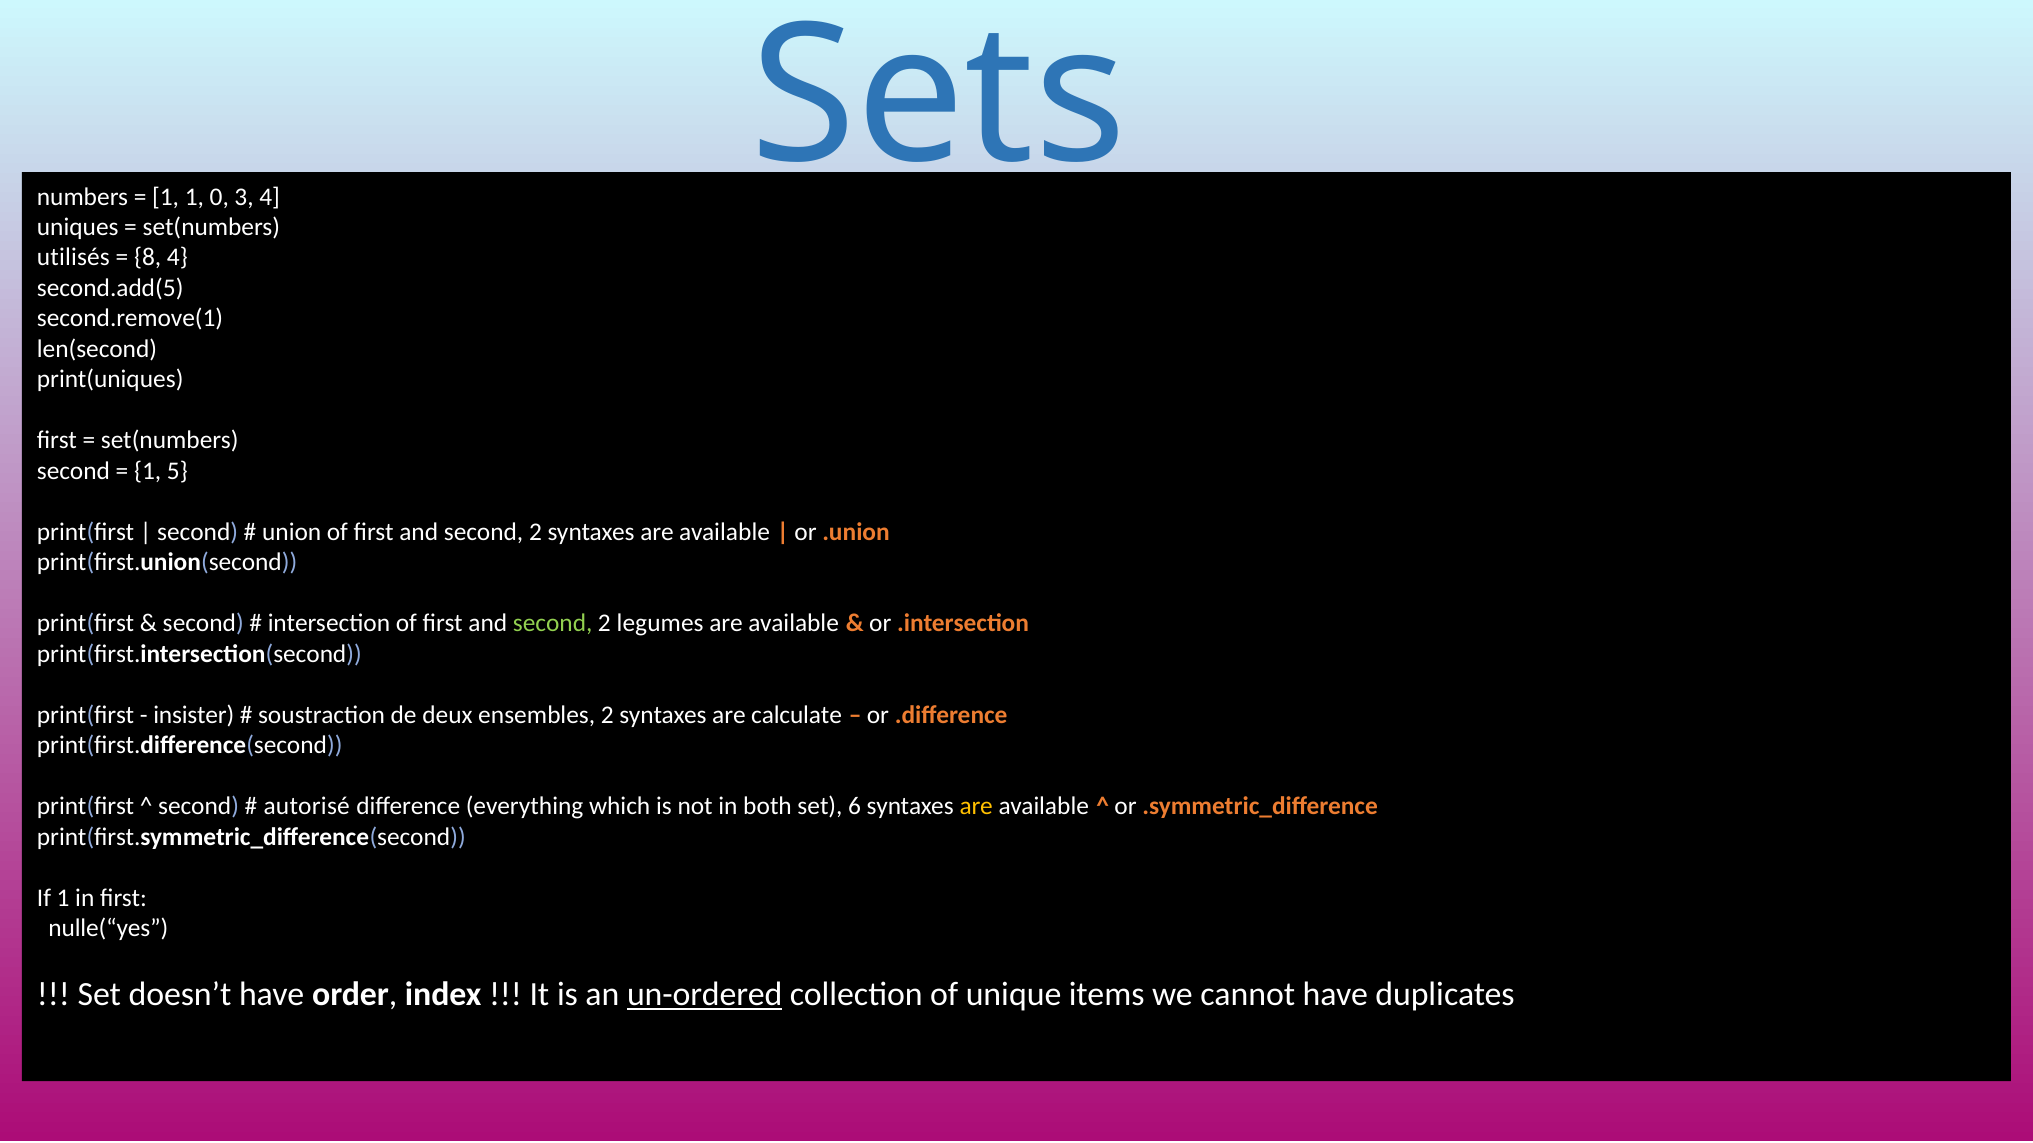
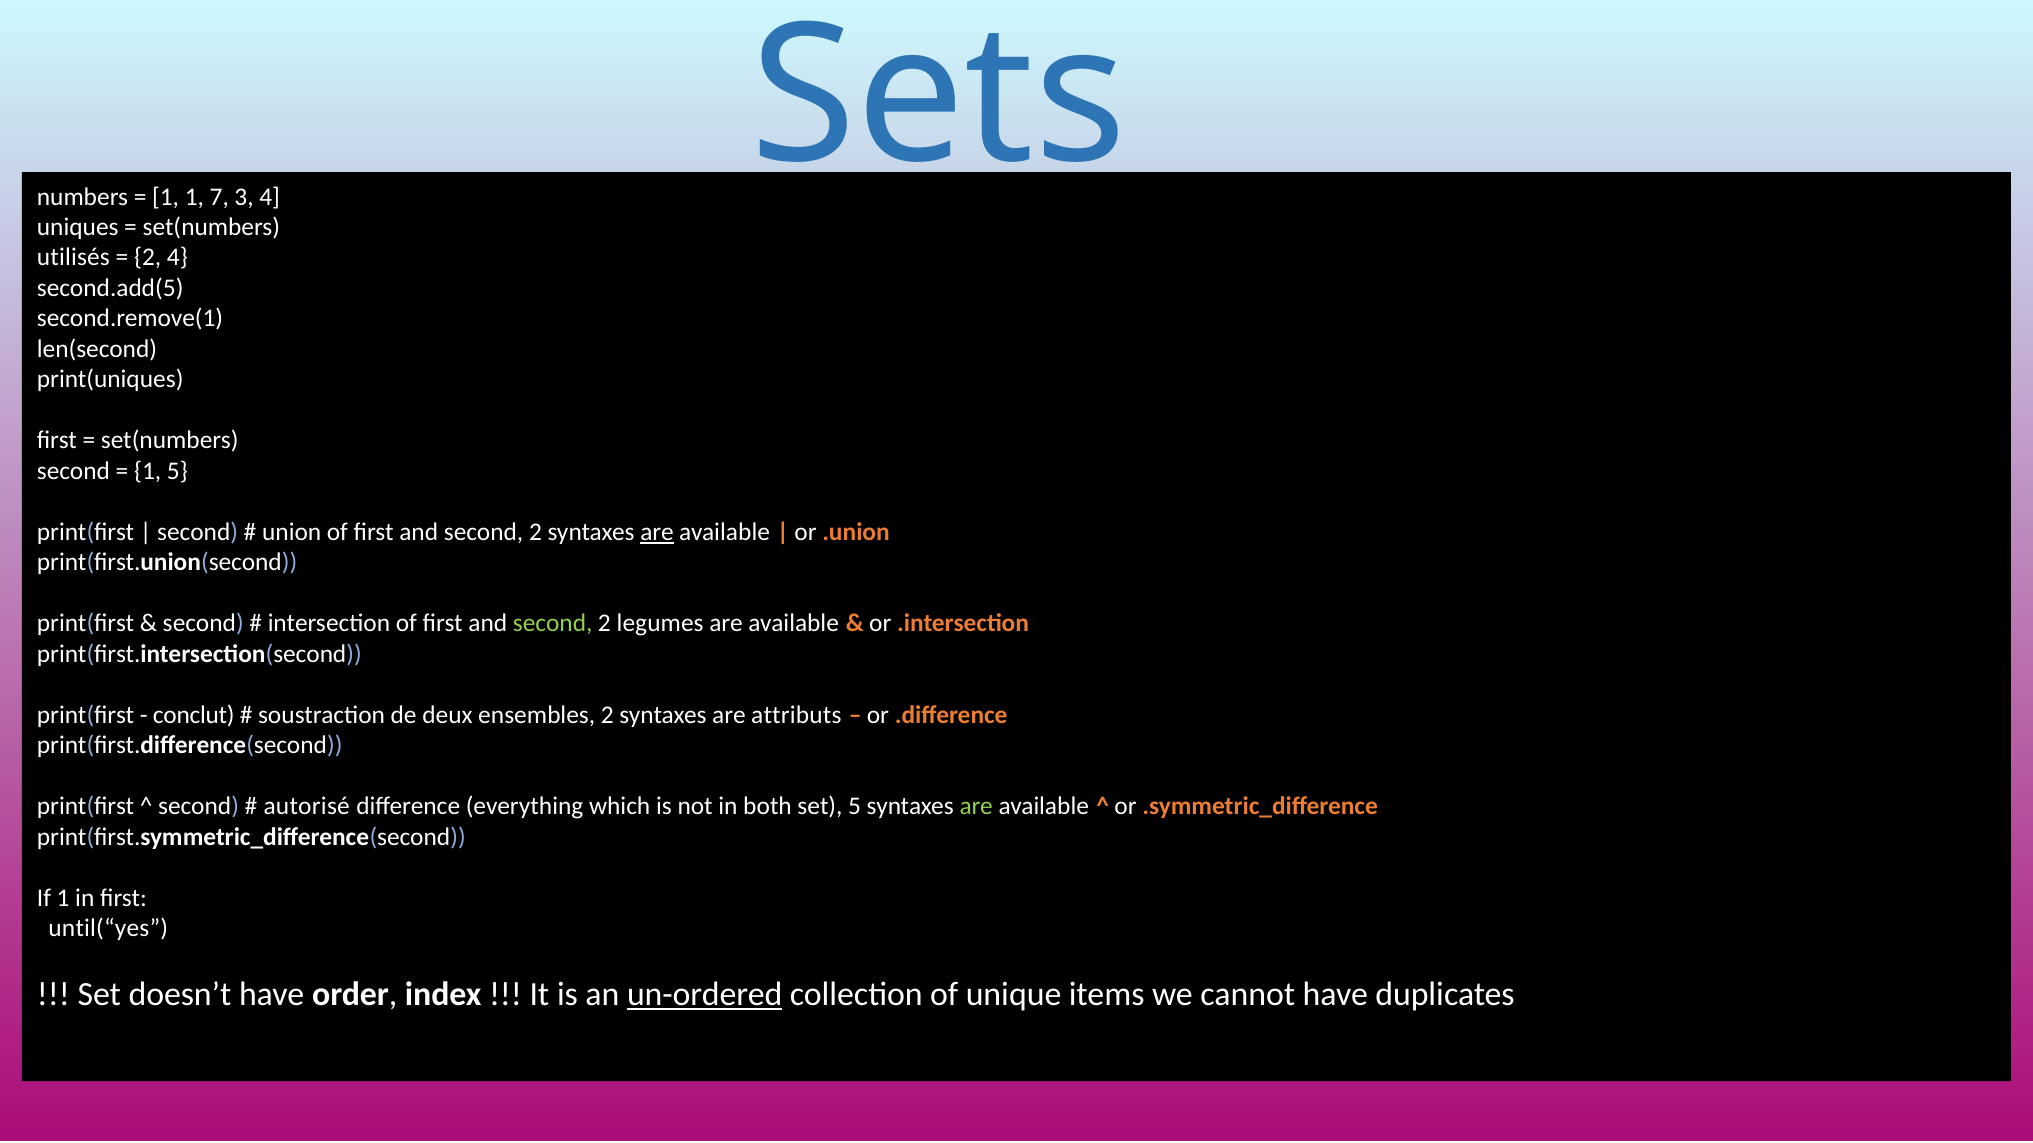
0: 0 -> 7 (219, 197)
8: 8 -> 2 (148, 258)
are underline: none -> present (657, 532)
insister: insister -> conclut (194, 715)
calculate: calculate -> attributs (796, 715)
set 6: 6 -> 5 (855, 807)
are colour: yellow -> light green (976, 807)
nulle(“yes: nulle(“yes -> until(“yes (108, 929)
